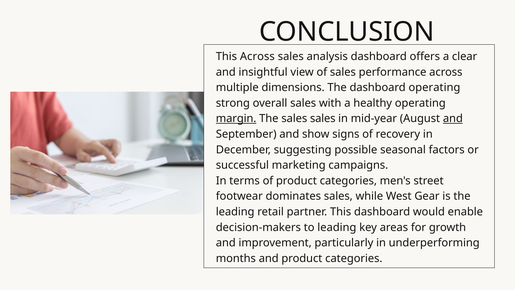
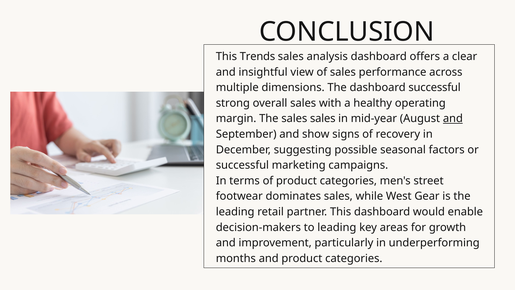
This Across: Across -> Trends (257, 56)
dashboard operating: operating -> successful (435, 87)
margin underline: present -> none (236, 119)
